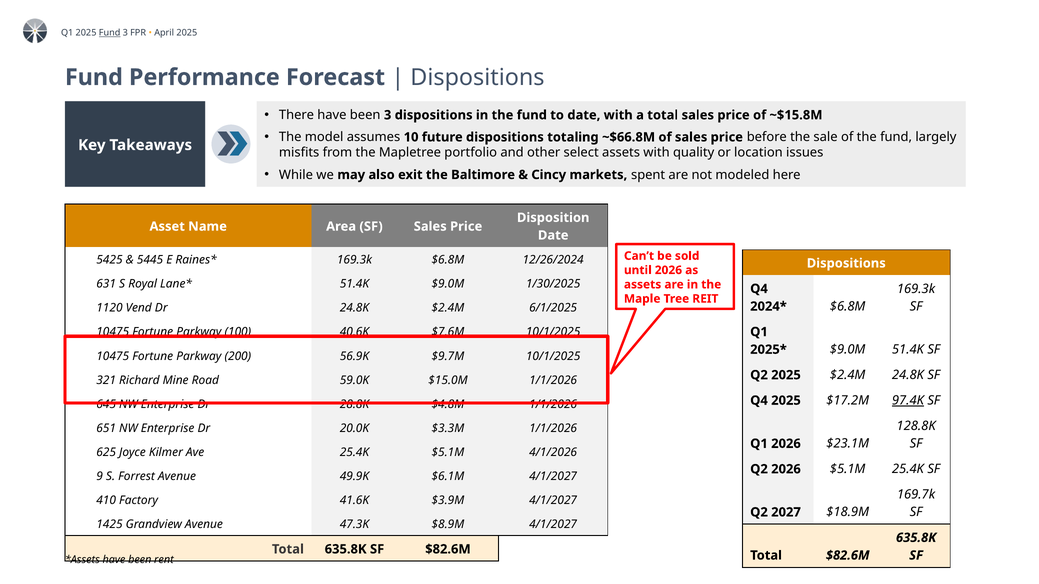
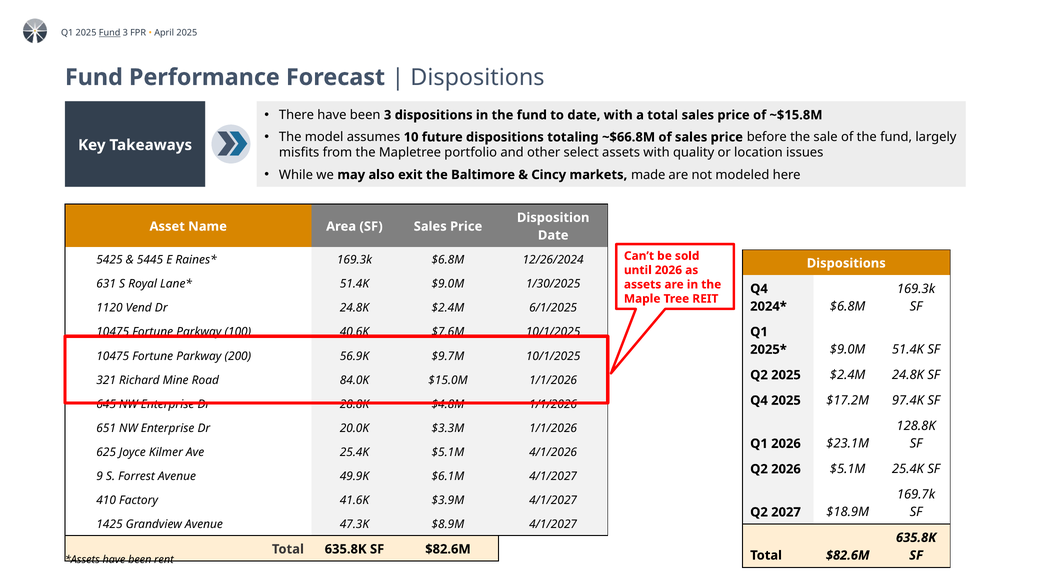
spent: spent -> made (648, 175)
59.0K: 59.0K -> 84.0K (354, 380)
97.4K underline: present -> none (908, 401)
